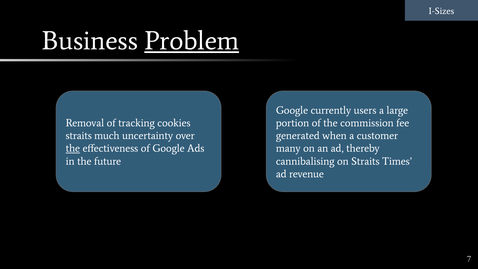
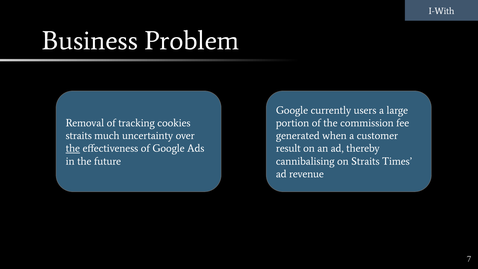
I-Sizes: I-Sizes -> I-With (441, 11)
Problem underline: present -> none (192, 41)
many: many -> result (288, 148)
